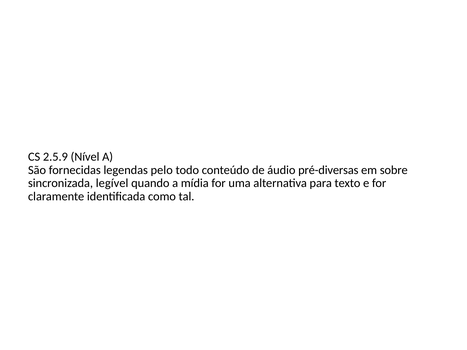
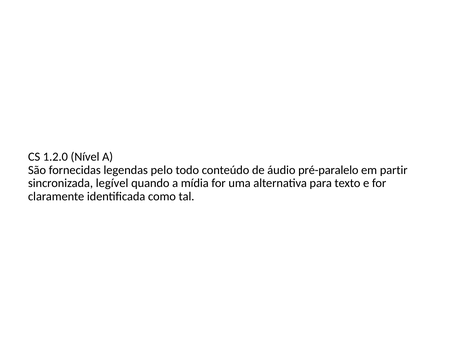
2.5.9: 2.5.9 -> 1.2.0 (55, 157)
pré-diversas: pré-diversas -> pré-paralelo (328, 170)
sobre: sobre -> partir (394, 170)
